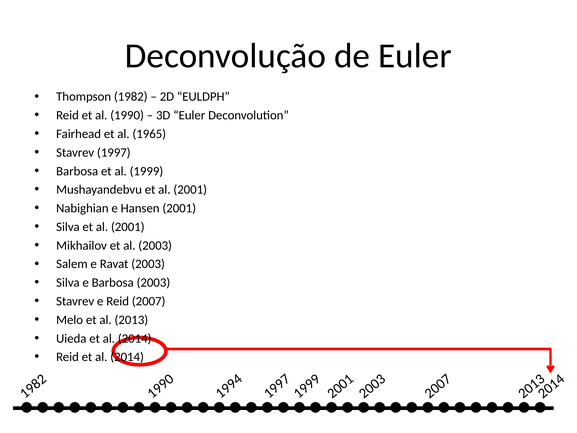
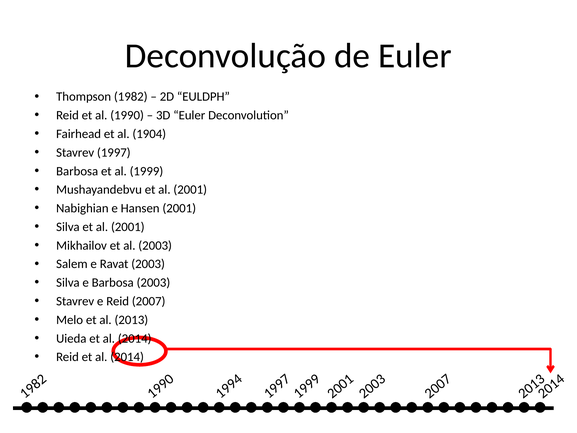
1965: 1965 -> 1904 (149, 134)
